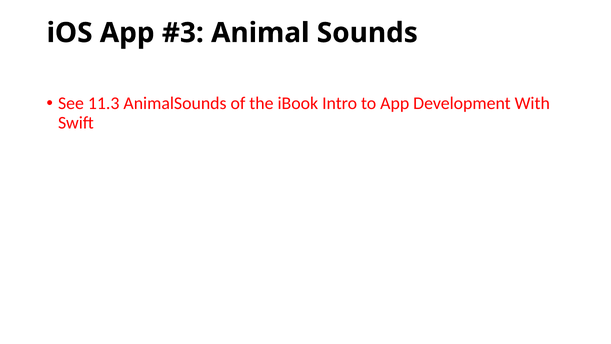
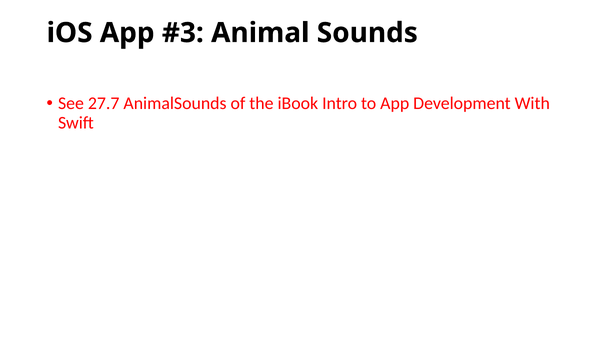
11.3: 11.3 -> 27.7 (104, 103)
